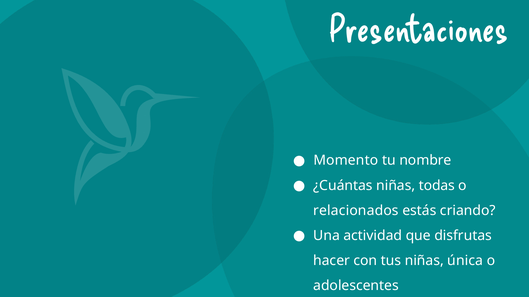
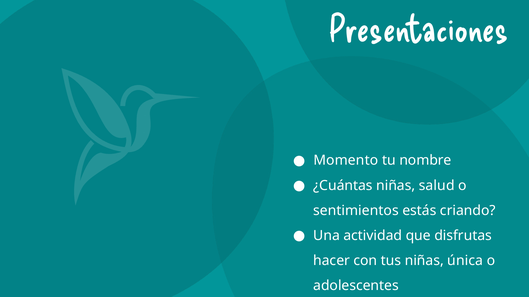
todas: todas -> salud (437, 186)
relacionados: relacionados -> sentimientos (356, 211)
